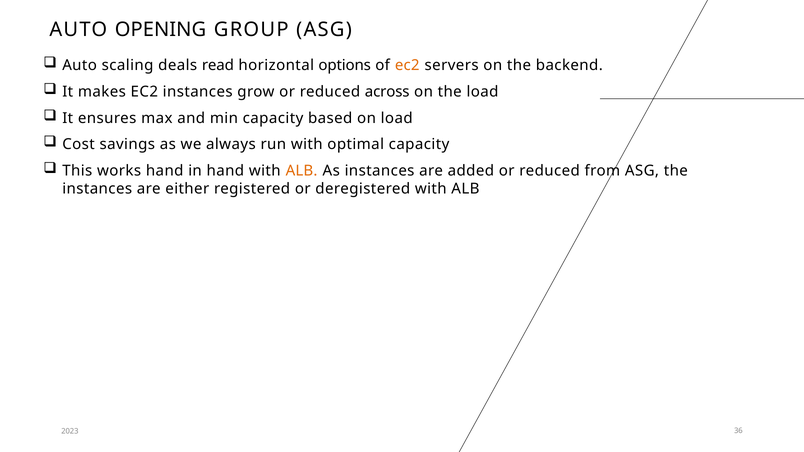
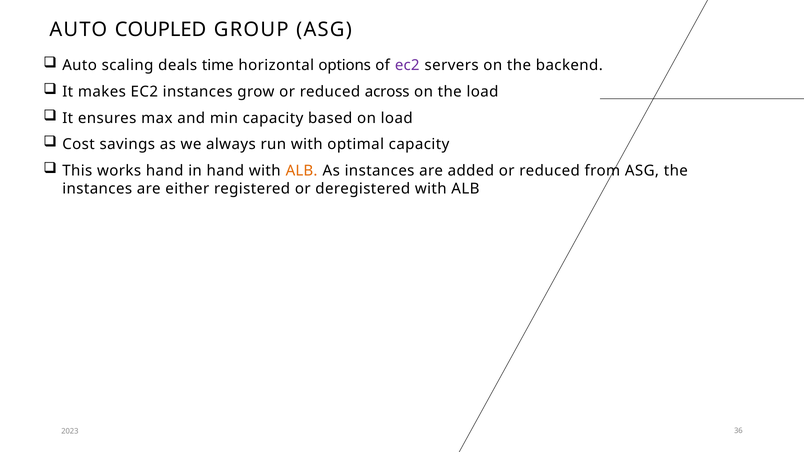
OPENING: OPENING -> COUPLED (161, 29)
read: read -> time (218, 65)
ec2 colour: orange -> purple (407, 65)
